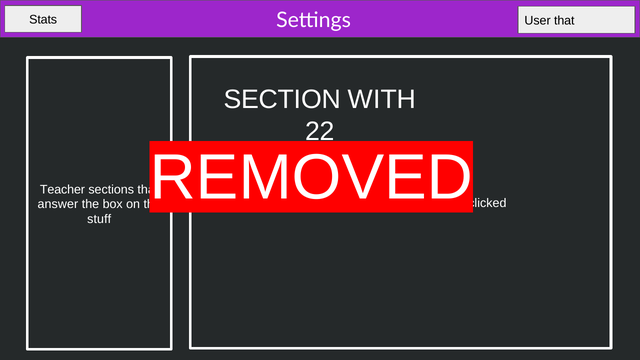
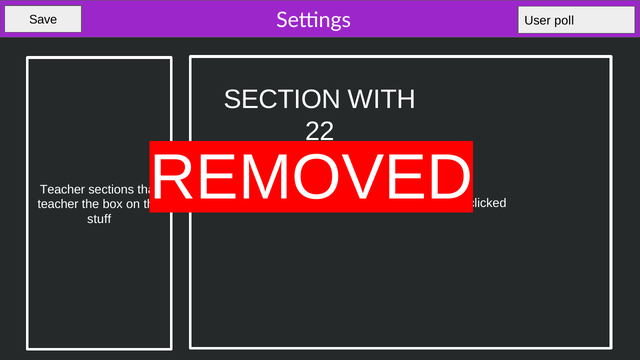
Stats: Stats -> Save (43, 20)
User that: that -> poll (564, 21)
answer: answer -> teacher (58, 204)
